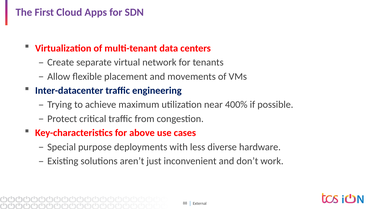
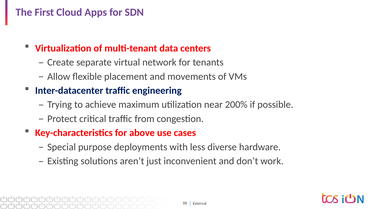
400%: 400% -> 200% (236, 105)
